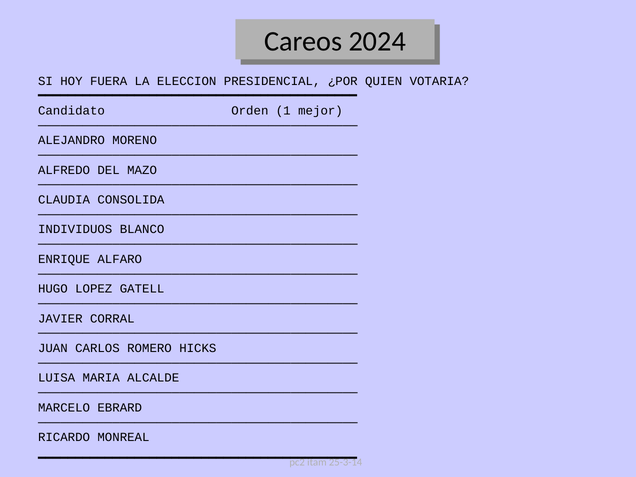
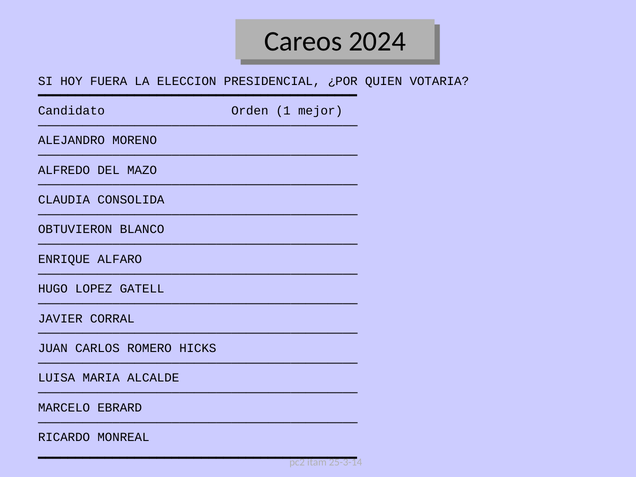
INDIVIDUOS: INDIVIDUOS -> OBTUVIERON (75, 229)
